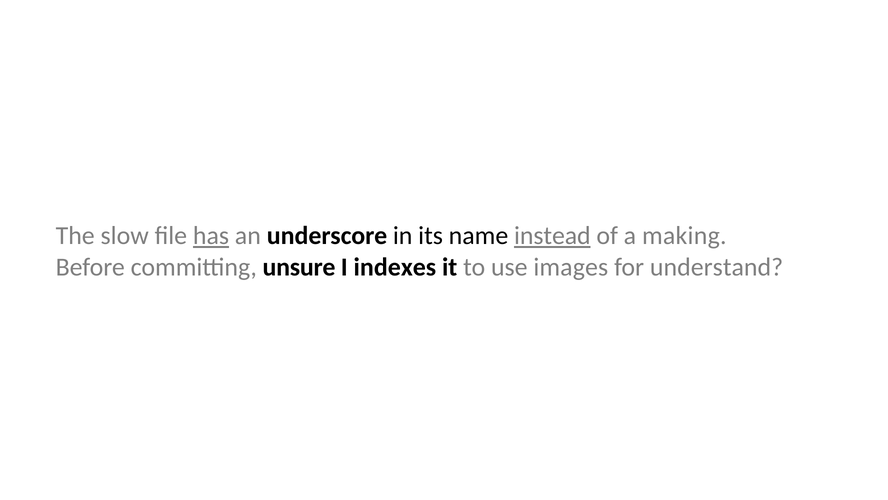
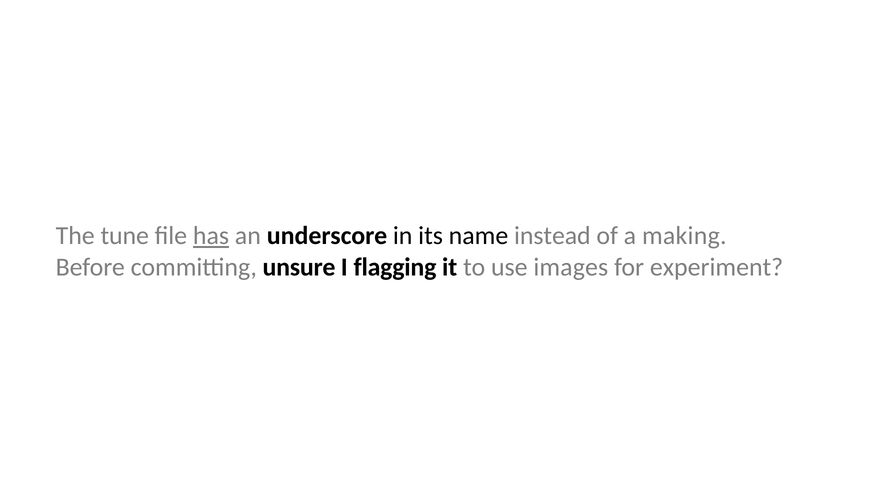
slow: slow -> tune (125, 236)
instead underline: present -> none (552, 236)
indexes: indexes -> flagging (395, 267)
understand: understand -> experiment (717, 267)
